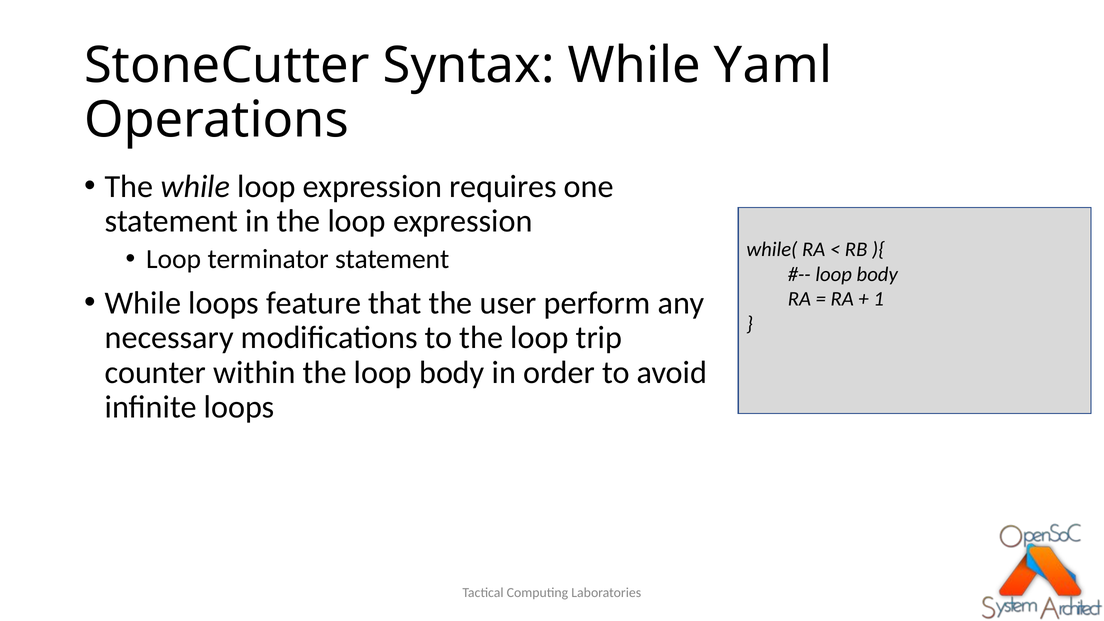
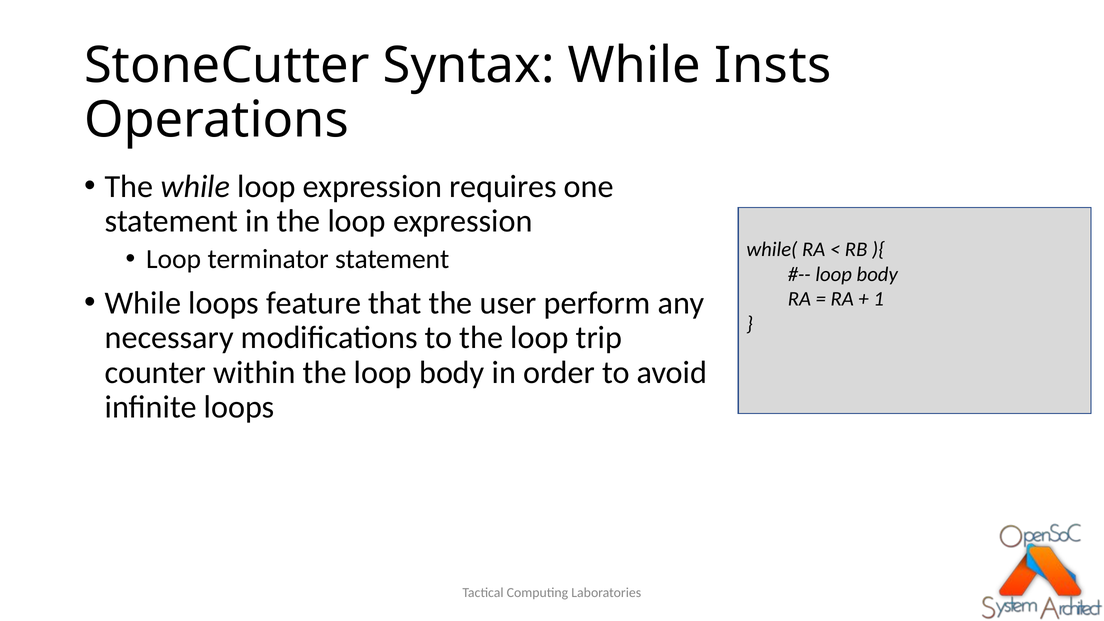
Yaml: Yaml -> Insts (773, 65)
